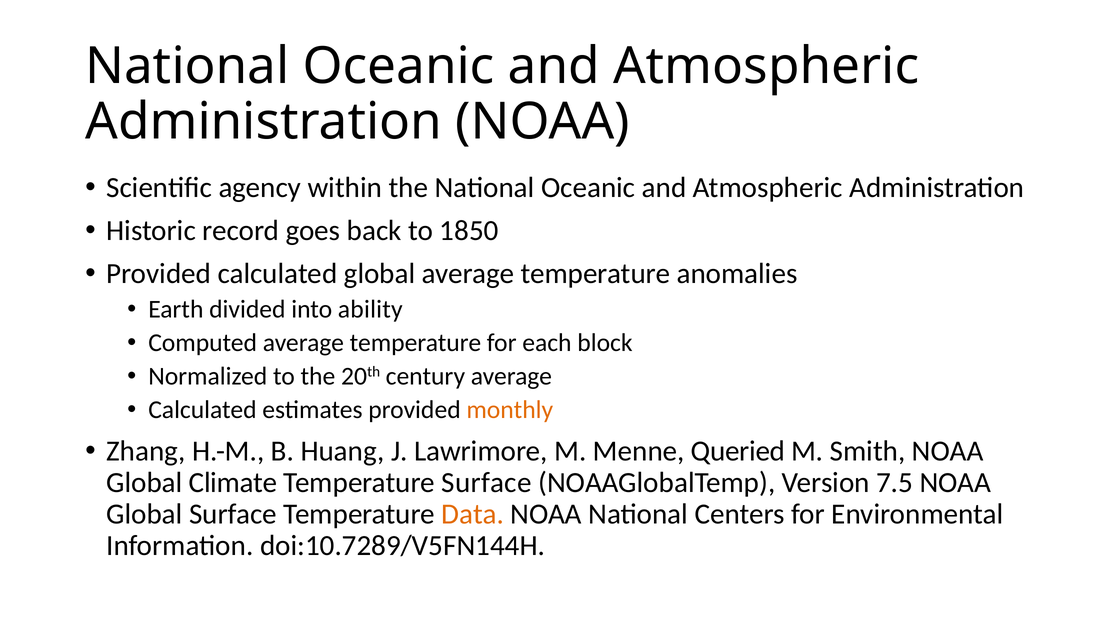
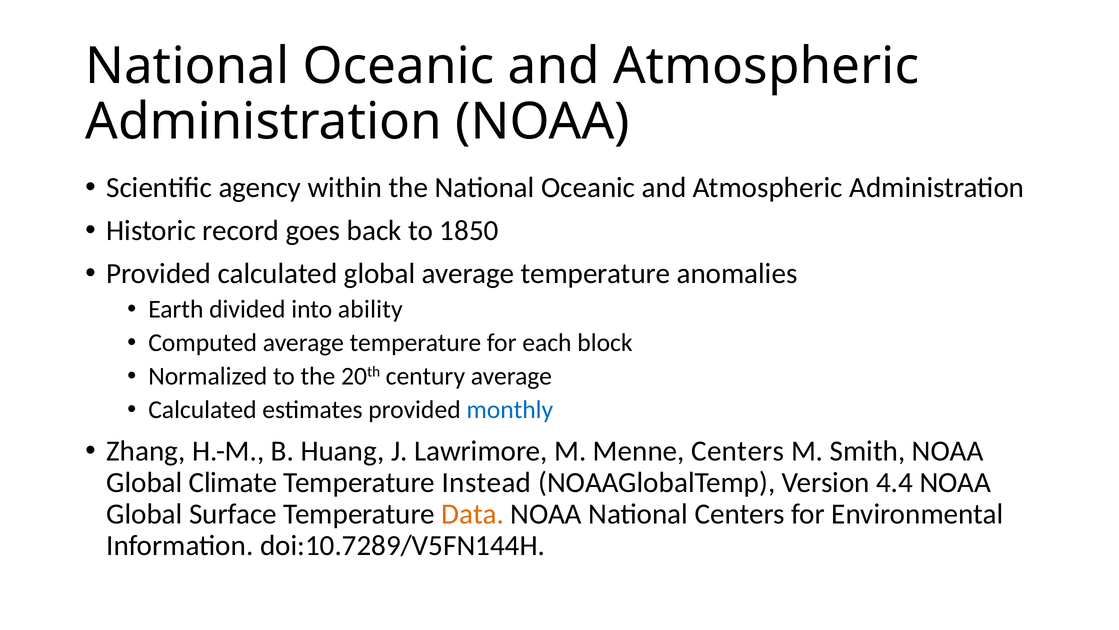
monthly colour: orange -> blue (510, 409)
Menne Queried: Queried -> Centers (738, 451)
Temperature Surface: Surface -> Instead (486, 482)
7.5: 7.5 -> 4.4 (895, 482)
